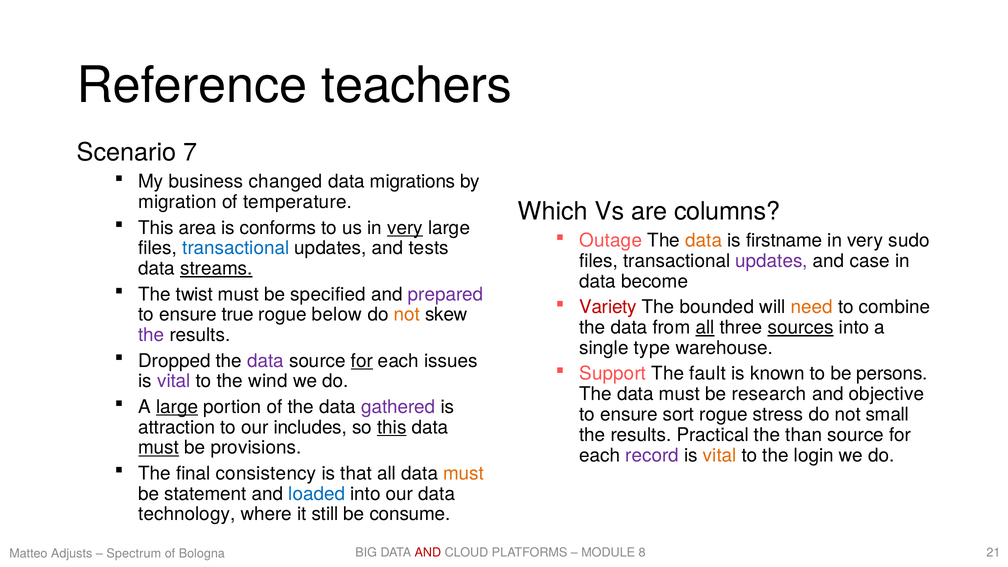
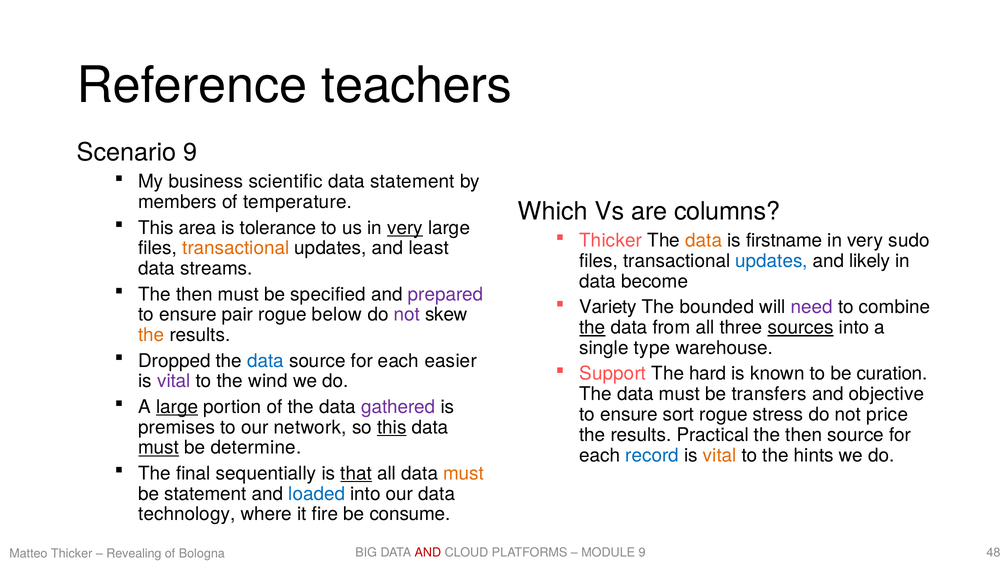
Scenario 7: 7 -> 9 (190, 153)
changed: changed -> scientific (286, 182)
data migrations: migrations -> statement (412, 182)
migration: migration -> members (178, 202)
conforms: conforms -> tolerance (278, 228)
Outage: Outage -> Thicker (611, 241)
transactional colour: blue -> orange (236, 248)
tests: tests -> least (429, 248)
updates colour: purple -> blue (772, 261)
case: case -> likely (870, 261)
streams underline: present -> none (216, 269)
twist: twist -> then (194, 294)
Variety colour: red -> black (608, 307)
need colour: orange -> purple (812, 307)
true: true -> pair (238, 315)
not colour: orange -> purple (407, 315)
the underline: none -> present (592, 328)
all underline: present -> none (705, 328)
the colour: purple -> orange (151, 335)
data colour: purple -> blue (265, 361)
for underline: present -> none (362, 361)
issues: issues -> easier (451, 361)
fault: fault -> hard (708, 374)
persons: persons -> curation (892, 374)
research: research -> transfers (769, 394)
small: small -> price (887, 414)
attraction: attraction -> premises (177, 427)
includes: includes -> network (310, 427)
than: than -> then (804, 435)
provisions: provisions -> determine (256, 448)
record colour: purple -> blue (652, 455)
login: login -> hints (814, 455)
consistency: consistency -> sequentially (266, 473)
that underline: none -> present (356, 473)
still: still -> fire (325, 514)
8: 8 -> 9 (642, 553)
Matteo Adjusts: Adjusts -> Thicker (72, 554)
Spectrum: Spectrum -> Revealing (134, 554)
21: 21 -> 48 (993, 552)
